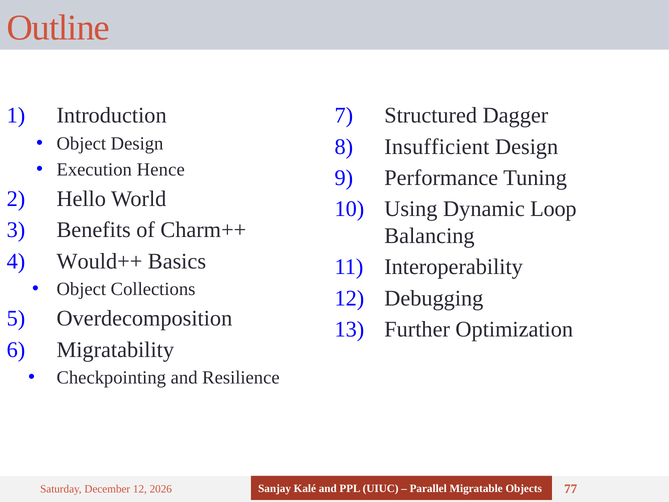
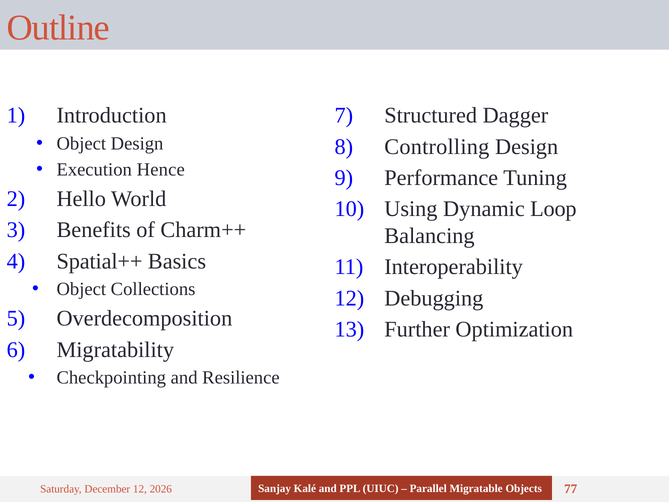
Insufficient: Insufficient -> Controlling (437, 147)
Would++: Would++ -> Spatial++ (99, 261)
